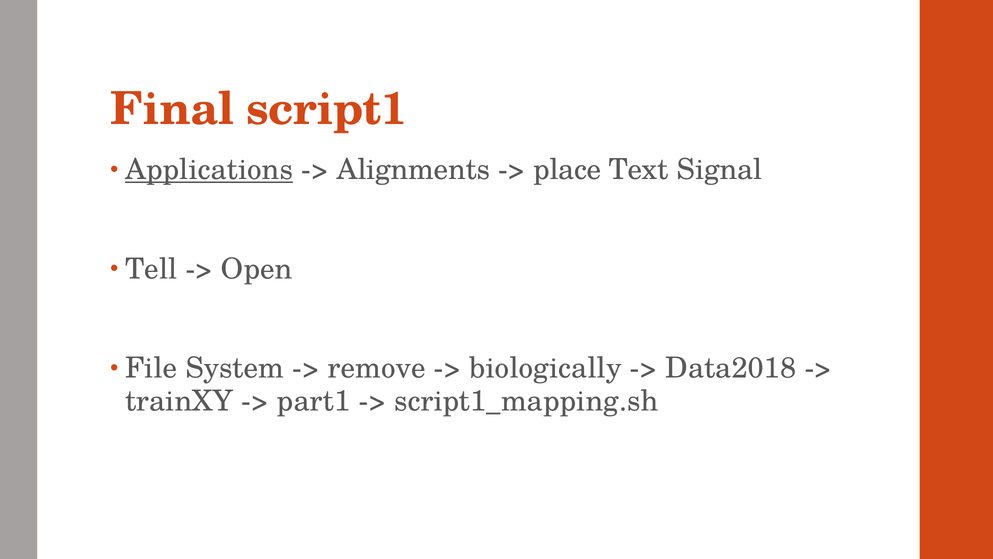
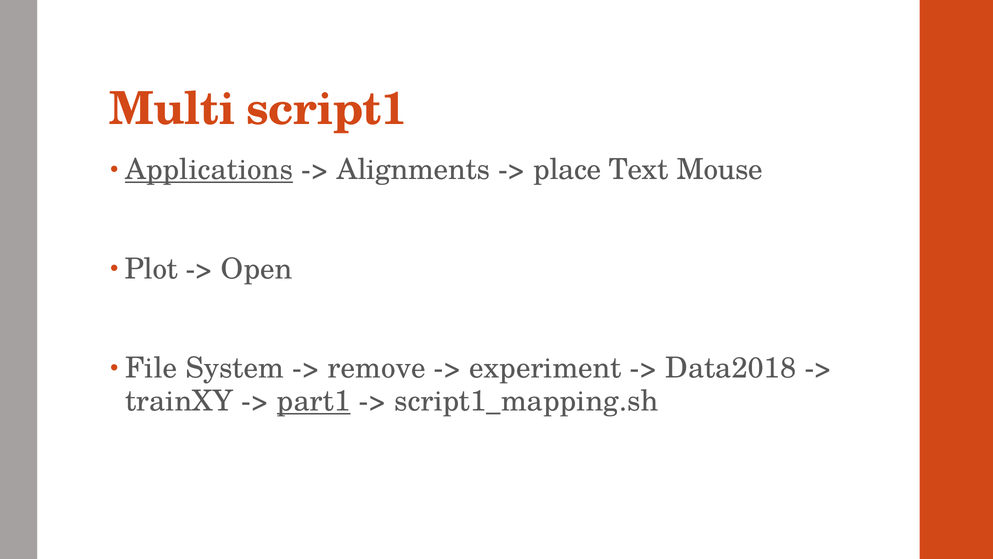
Final: Final -> Multi (172, 109)
Signal: Signal -> Mouse (720, 170)
Tell: Tell -> Plot (151, 269)
biologically: biologically -> experiment (546, 368)
part1 underline: none -> present (314, 401)
